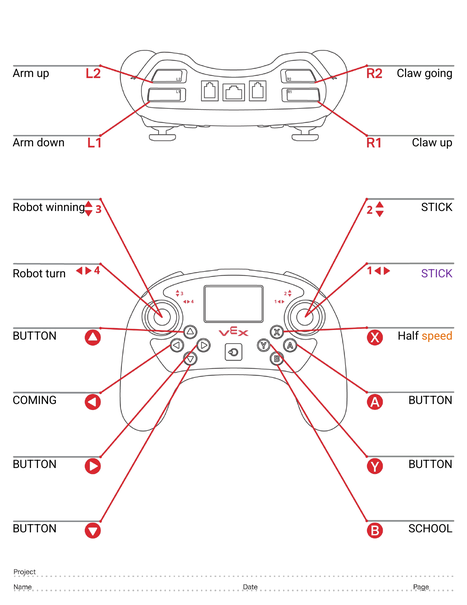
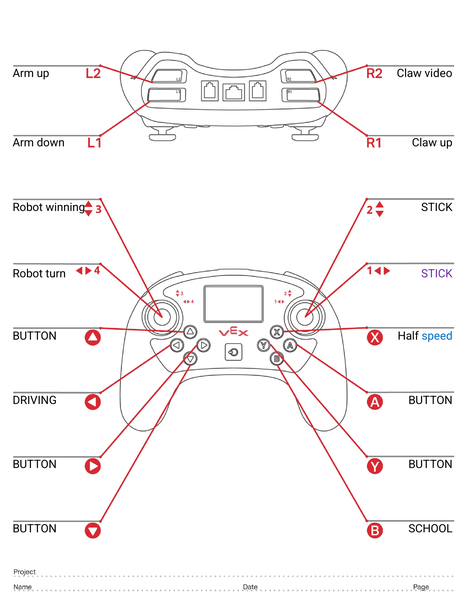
going: going -> video (438, 73)
speed colour: orange -> blue (437, 336)
COMING: COMING -> DRIVING (35, 400)
